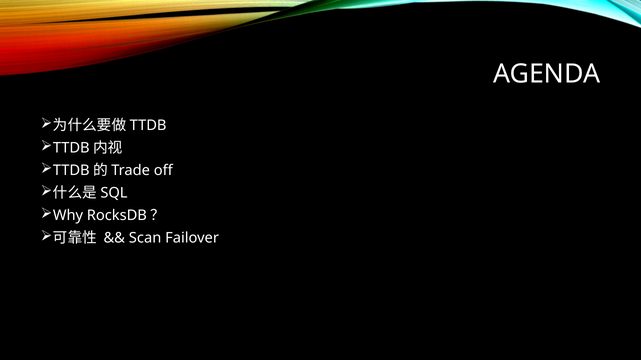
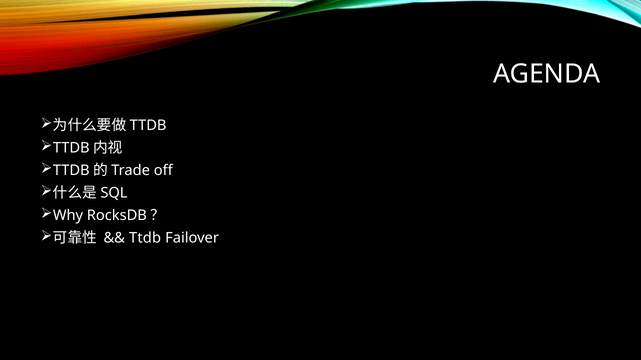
Scan: Scan -> Ttdb (145, 238)
